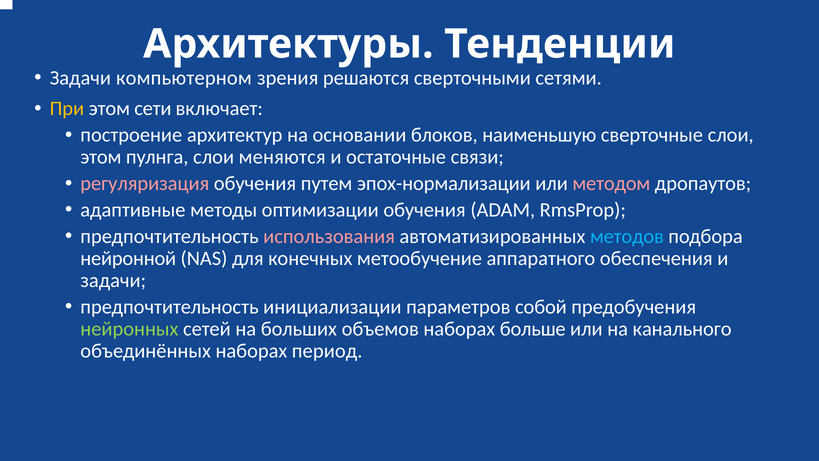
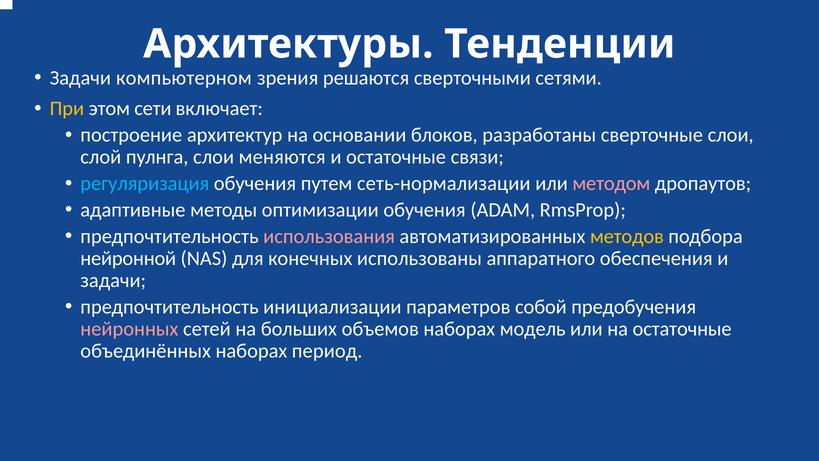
наименьшую: наименьшую -> разработаны (539, 135)
этом: этом -> слой (101, 157)
регуляризация colour: pink -> light blue (145, 183)
эпох-нормализации: эпох-нормализации -> сеть-нормализации (444, 183)
методов colour: light blue -> yellow (627, 236)
метообучение: метообучение -> использованы (419, 258)
нейронных colour: light green -> pink (129, 329)
больше: больше -> модель (533, 329)
на канального: канального -> остаточные (682, 329)
